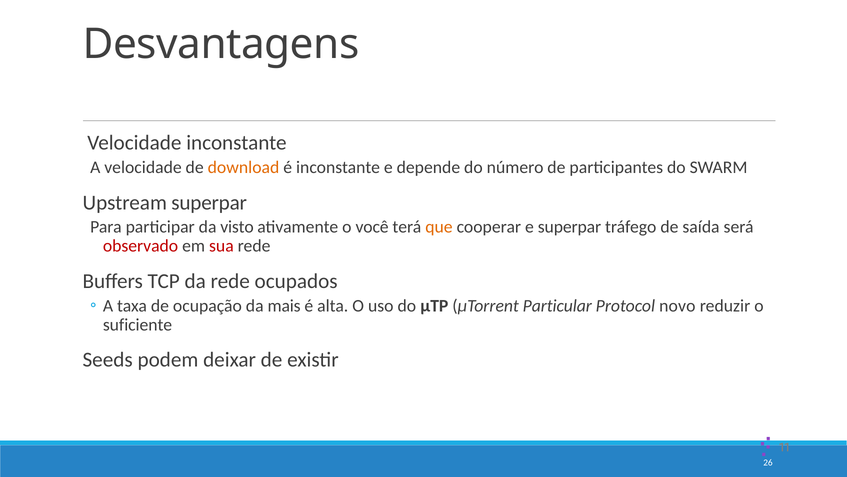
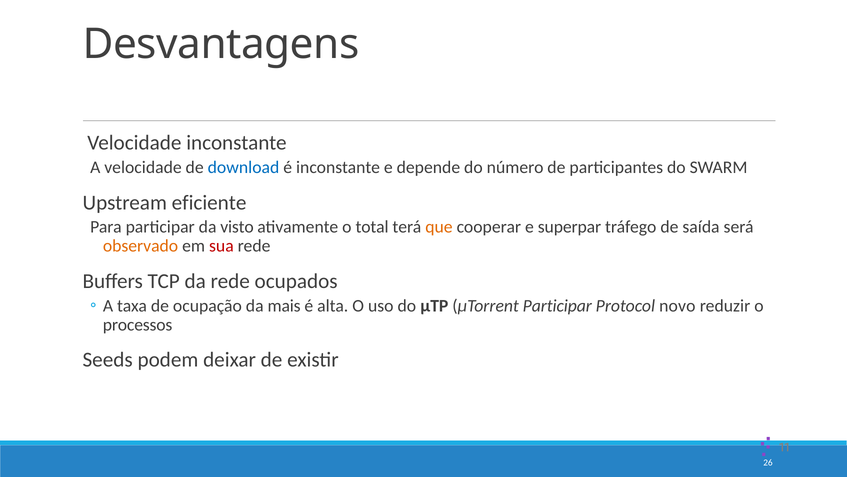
download colour: orange -> blue (244, 167)
Upstream superpar: superpar -> eficiente (209, 202)
você: você -> total (372, 227)
observado colour: red -> orange (141, 246)
µTorrent Particular: Particular -> Participar (557, 305)
suficiente: suficiente -> processos (138, 324)
